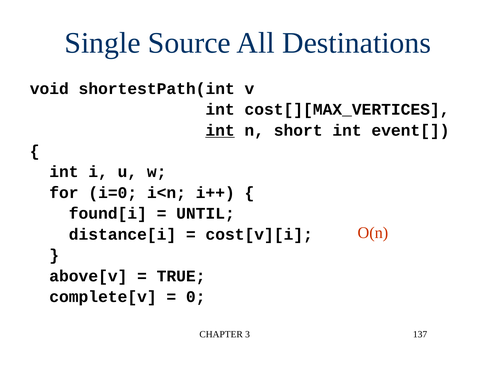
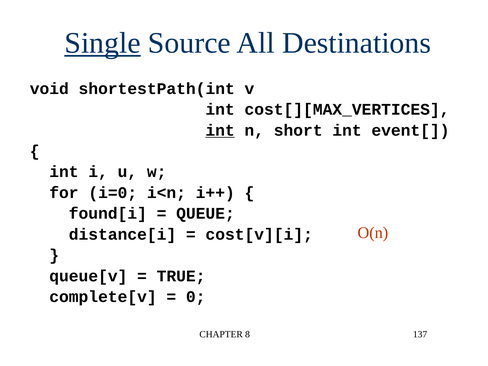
Single underline: none -> present (103, 43)
UNTIL: UNTIL -> QUEUE (205, 214)
above[v: above[v -> queue[v (88, 276)
3: 3 -> 8 (248, 334)
